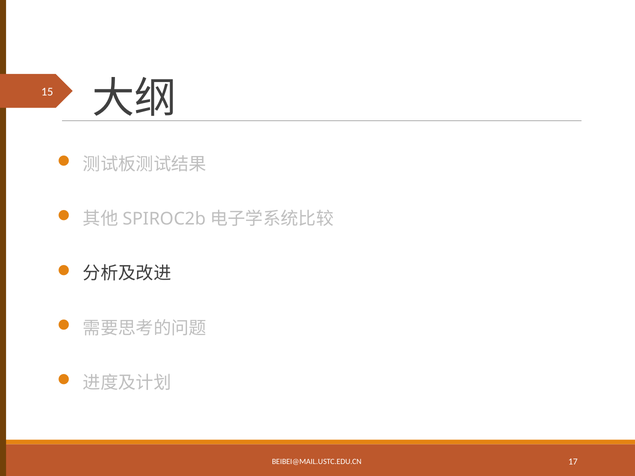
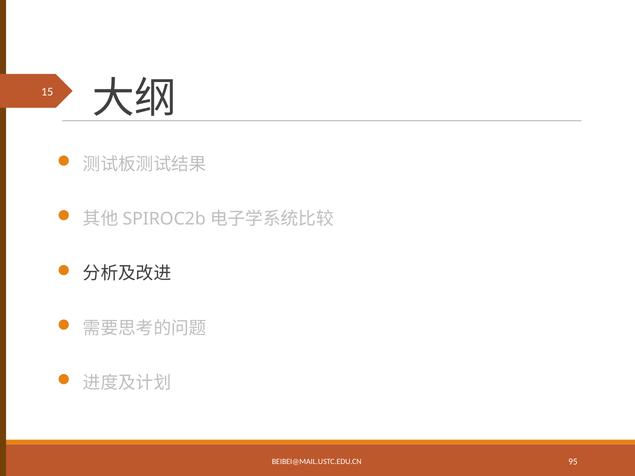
17: 17 -> 95 (573, 462)
